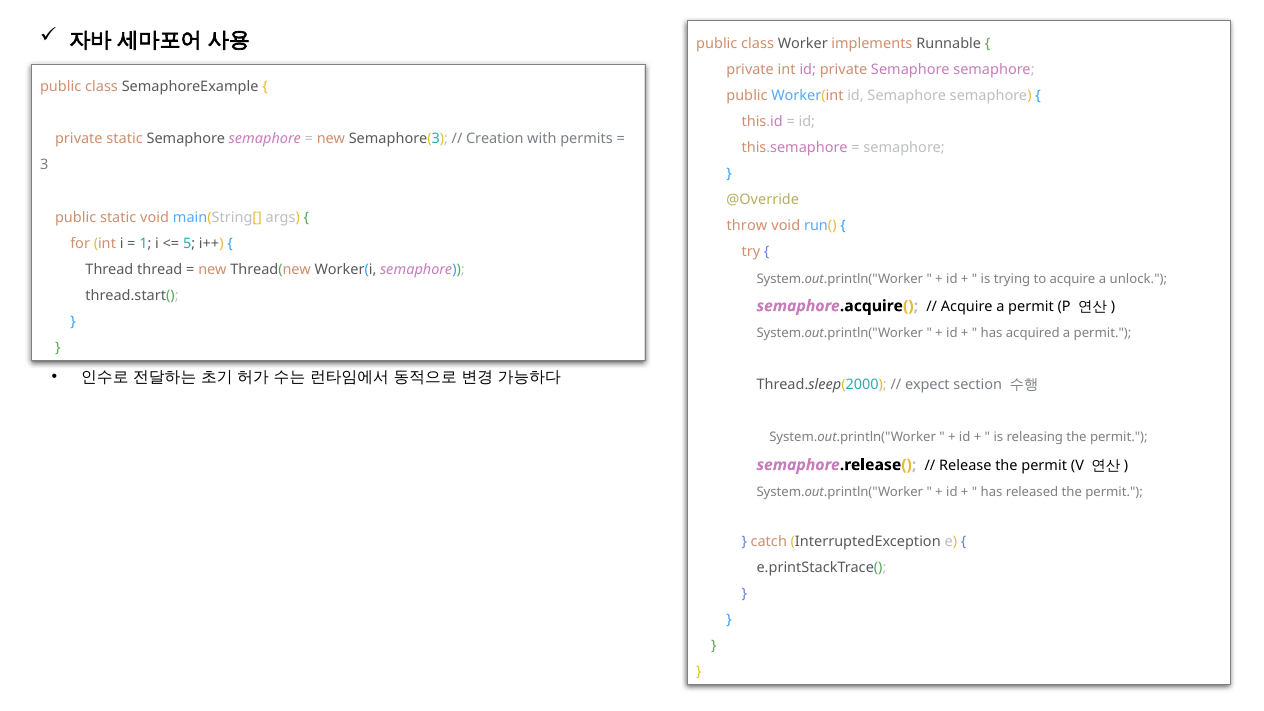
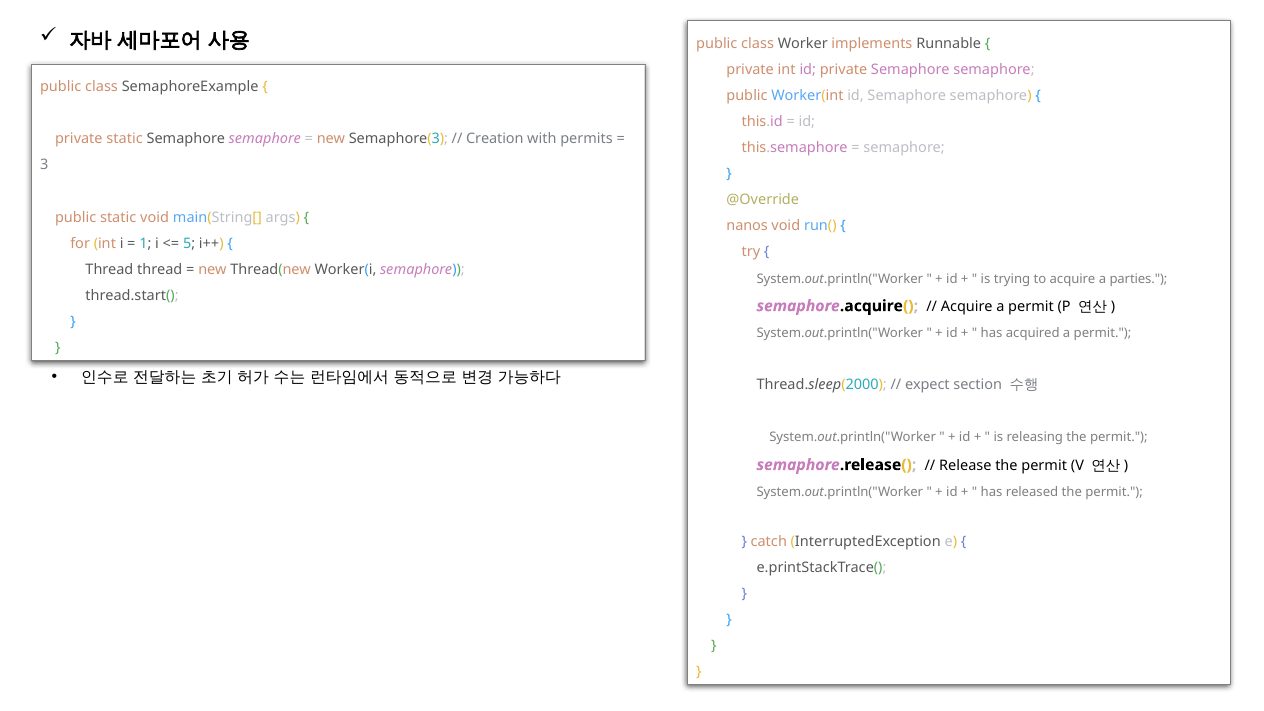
throw: throw -> nanos (747, 226)
unlock: unlock -> parties (1138, 279)
